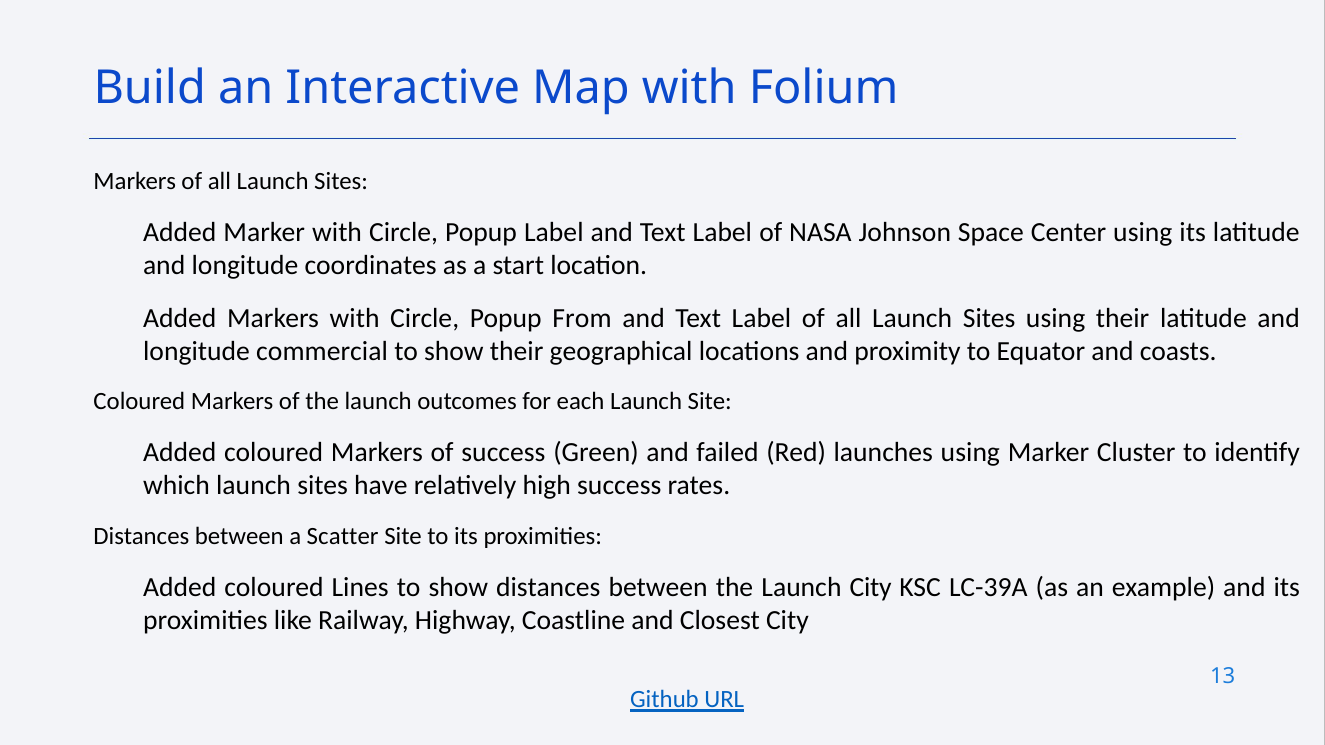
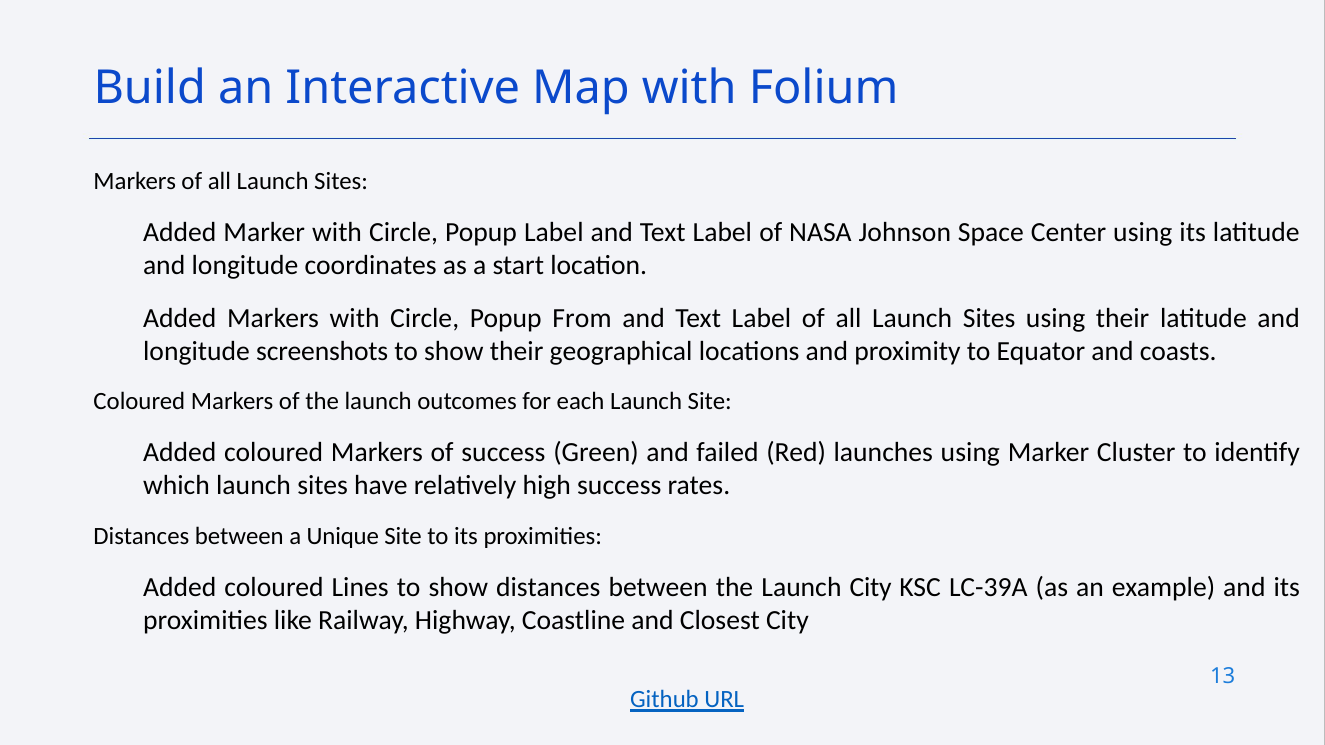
commercial: commercial -> screenshots (322, 351)
Scatter: Scatter -> Unique (343, 537)
